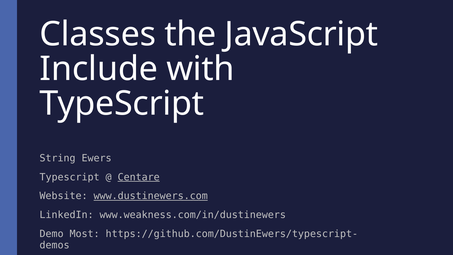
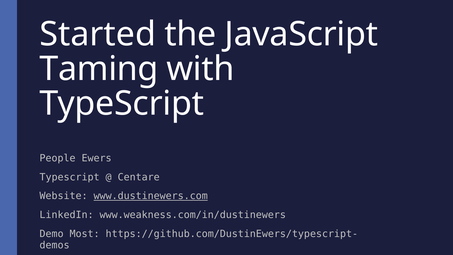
Classes: Classes -> Started (98, 34)
Include: Include -> Taming (99, 69)
String: String -> People (58, 158)
Centare underline: present -> none (139, 177)
